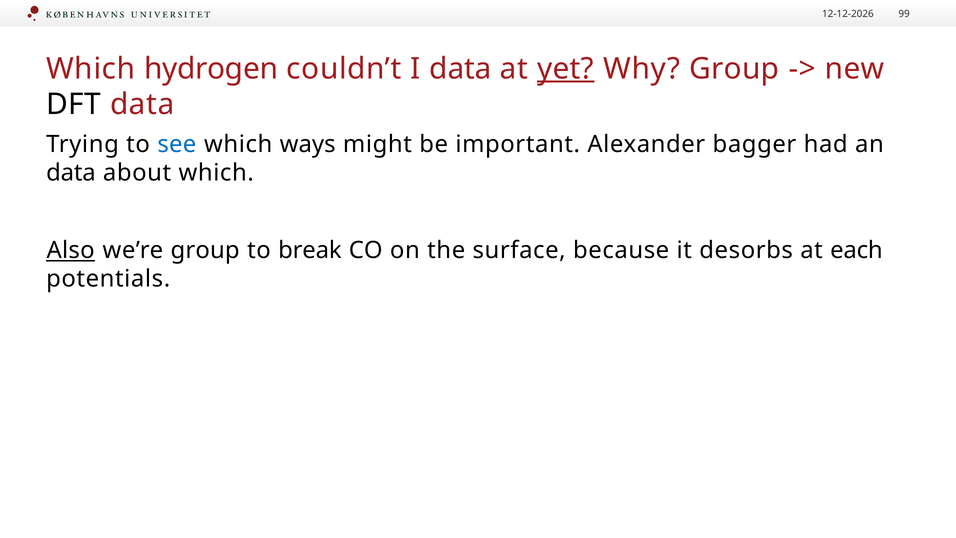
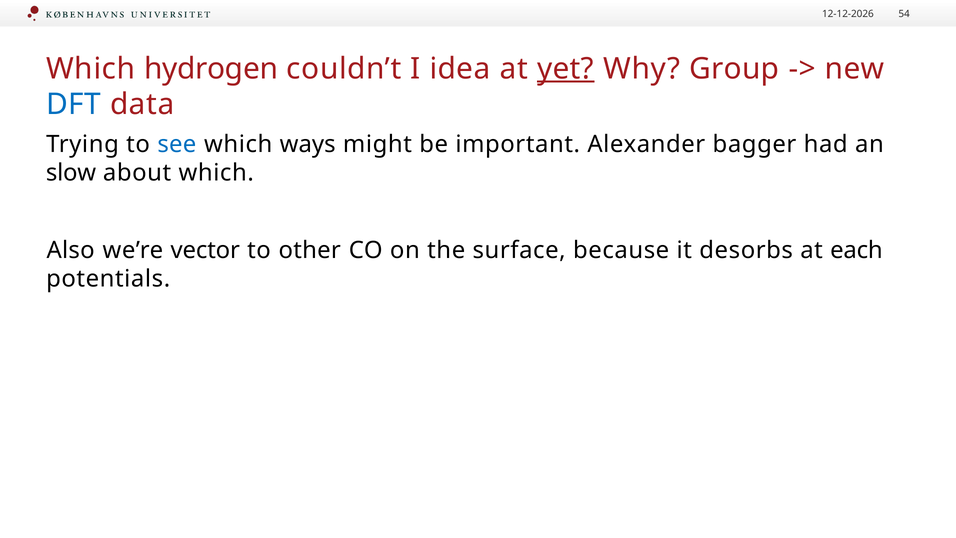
99: 99 -> 54 (904, 14)
I data: data -> idea (460, 69)
DFT colour: black -> blue (74, 105)
data: data -> slow (71, 173)
Also underline: present -> none (71, 250)
we’re group: group -> vector (205, 250)
break: break -> other (310, 250)
